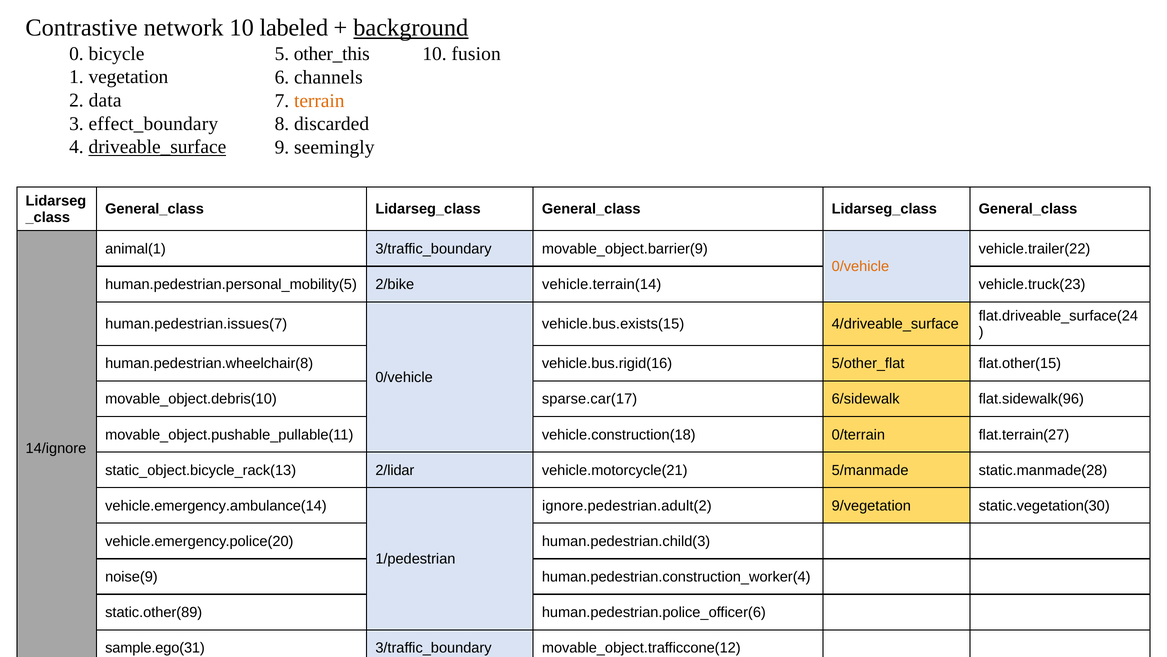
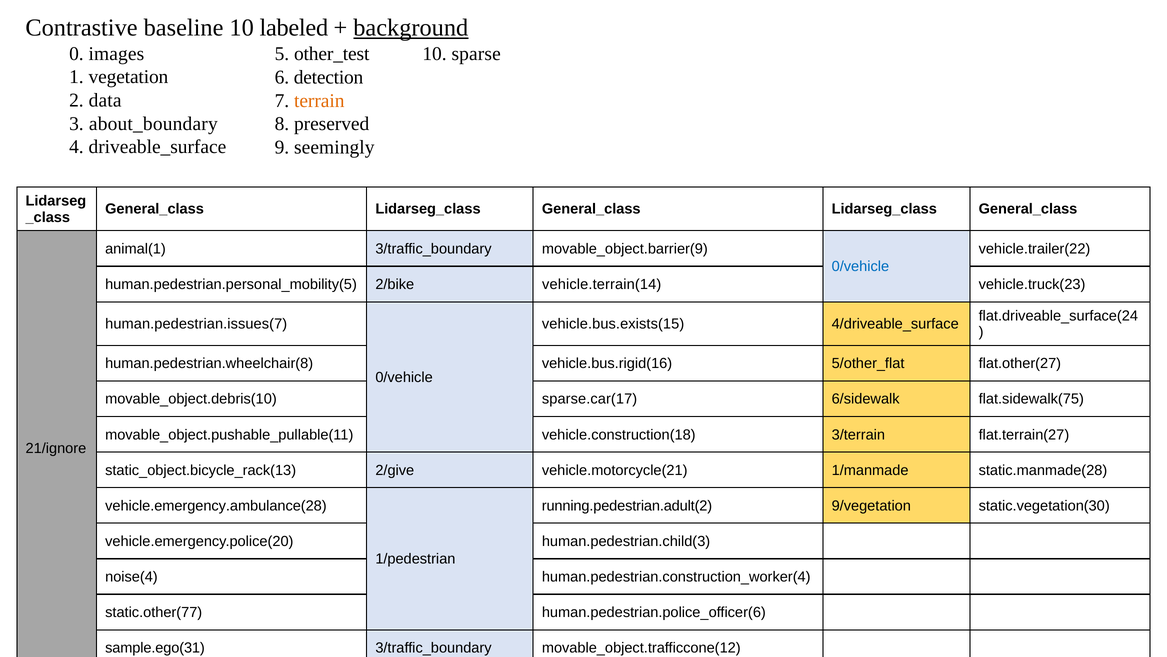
network: network -> baseline (184, 28)
bicycle: bicycle -> images (116, 54)
other_this: other_this -> other_test (332, 54)
fusion: fusion -> sparse (476, 54)
channels: channels -> detection (329, 77)
effect_boundary: effect_boundary -> about_boundary (153, 124)
discarded: discarded -> preserved (332, 124)
driveable_surface underline: present -> none (157, 147)
0/vehicle colour: orange -> blue (860, 266)
flat.other(15: flat.other(15 -> flat.other(27 (1020, 363)
flat.sidewalk(96: flat.sidewalk(96 -> flat.sidewalk(75 (1031, 399)
0/terrain: 0/terrain -> 3/terrain (858, 434)
14/ignore: 14/ignore -> 21/ignore (56, 448)
2/lidar: 2/lidar -> 2/give (395, 470)
5/manmade: 5/manmade -> 1/manmade (870, 470)
vehicle.emergency.ambulance(14: vehicle.emergency.ambulance(14 -> vehicle.emergency.ambulance(28 (216, 505)
ignore.pedestrian.adult(2: ignore.pedestrian.adult(2 -> running.pedestrian.adult(2 (627, 505)
noise(9: noise(9 -> noise(4 (131, 576)
static.other(89: static.other(89 -> static.other(77 (154, 612)
